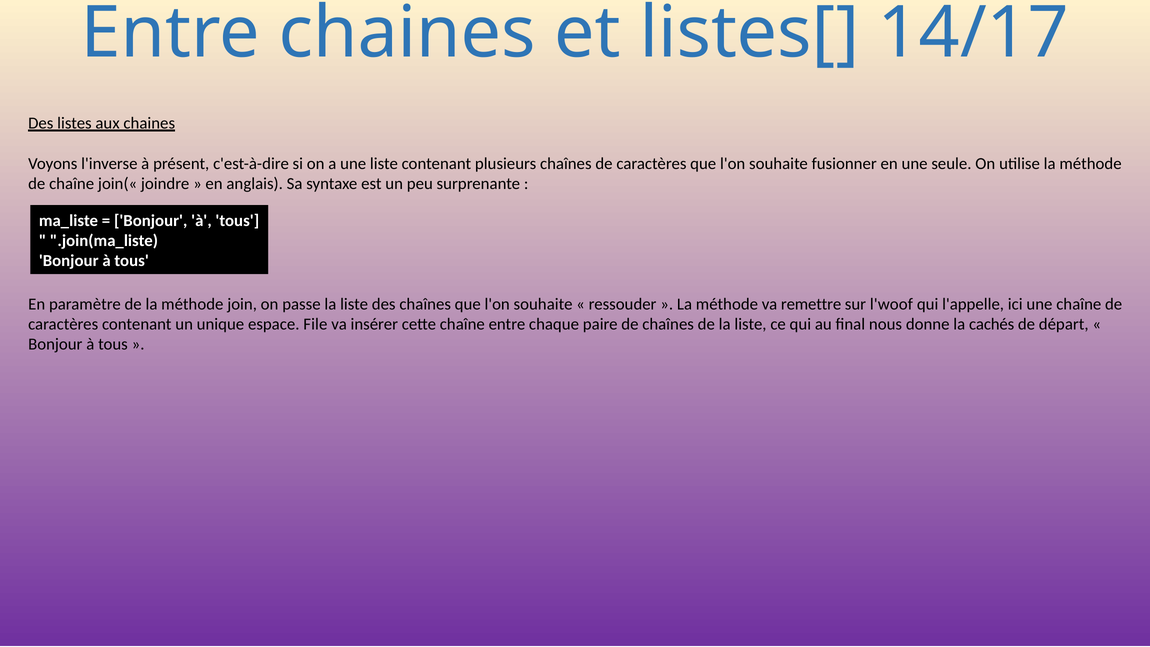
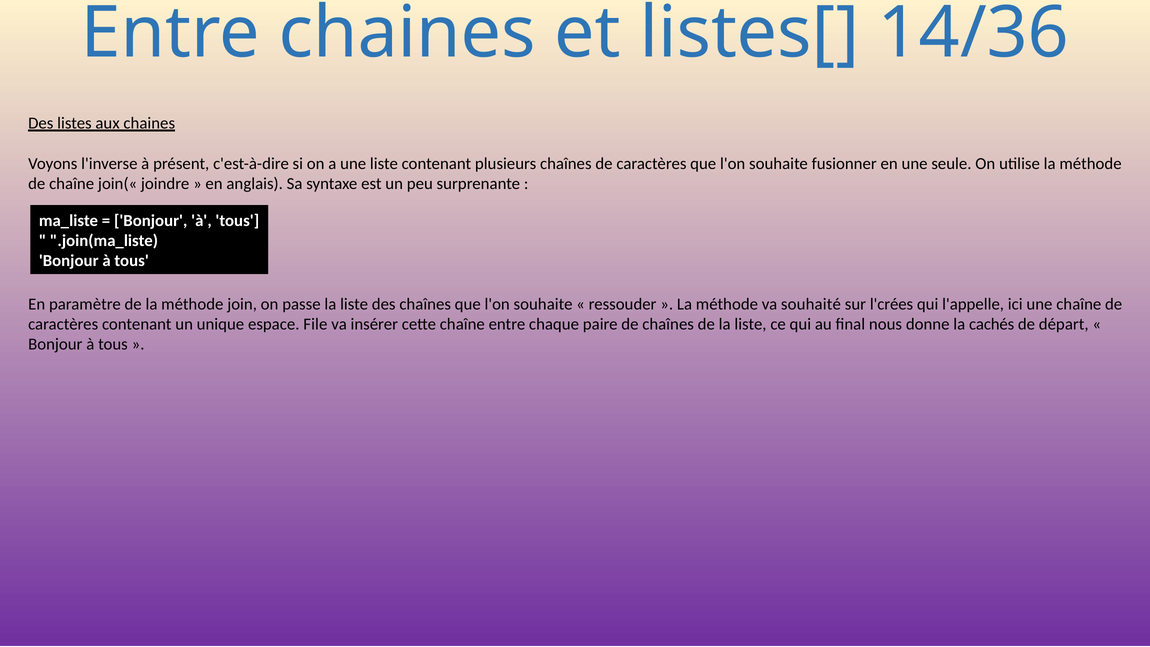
14/17: 14/17 -> 14/36 (973, 33)
remettre: remettre -> souhaité (811, 304)
l'woof: l'woof -> l'crées (892, 304)
